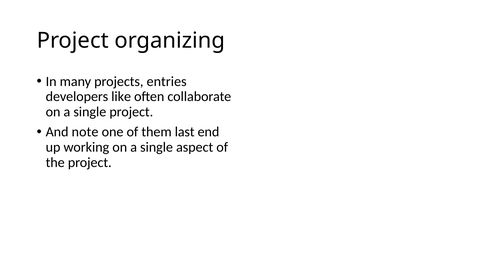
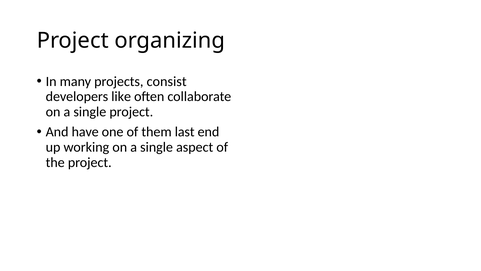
entries: entries -> consist (167, 81)
note: note -> have (85, 132)
